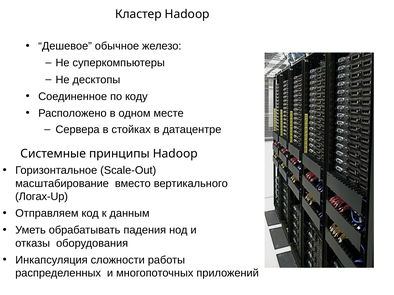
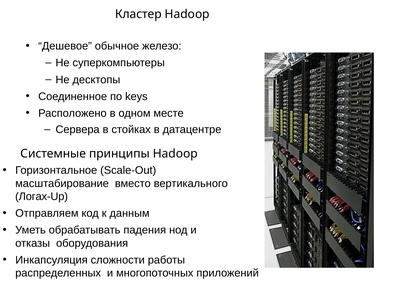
коду: коду -> keys (136, 97)
